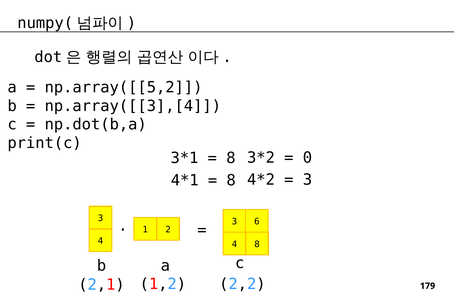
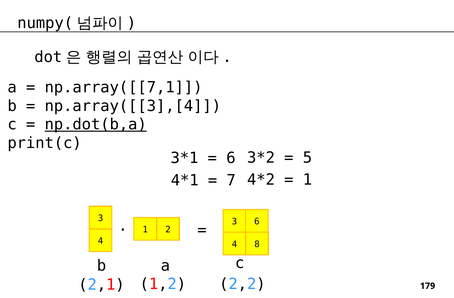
np.array([[5,2: np.array([[5,2 -> np.array([[7,1 (124, 87)
np.dot(b,a underline: none -> present (96, 125)
0: 0 -> 5 (307, 158)
8: 8 -> 6 (231, 158)
3: 3 -> 1 (307, 180)
8: 8 -> 7 (231, 181)
